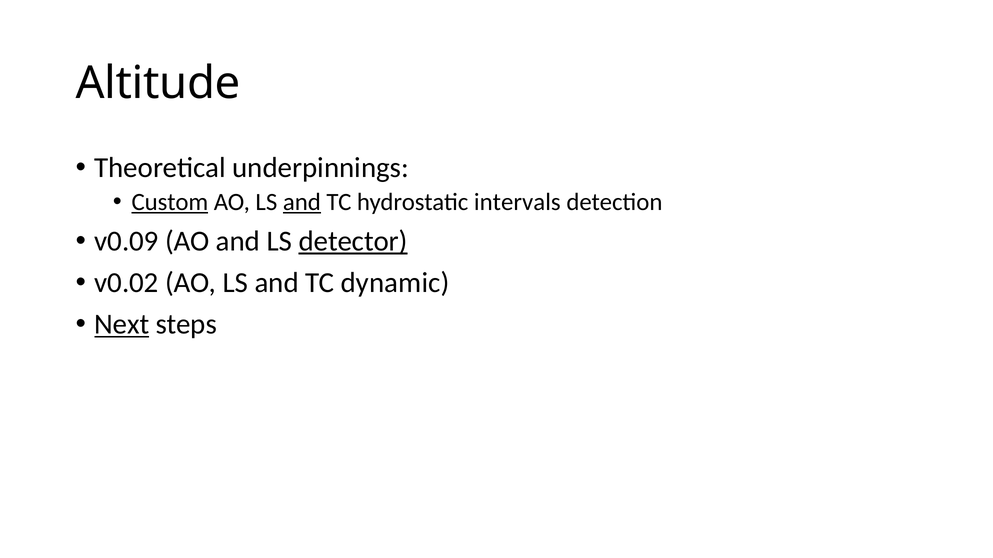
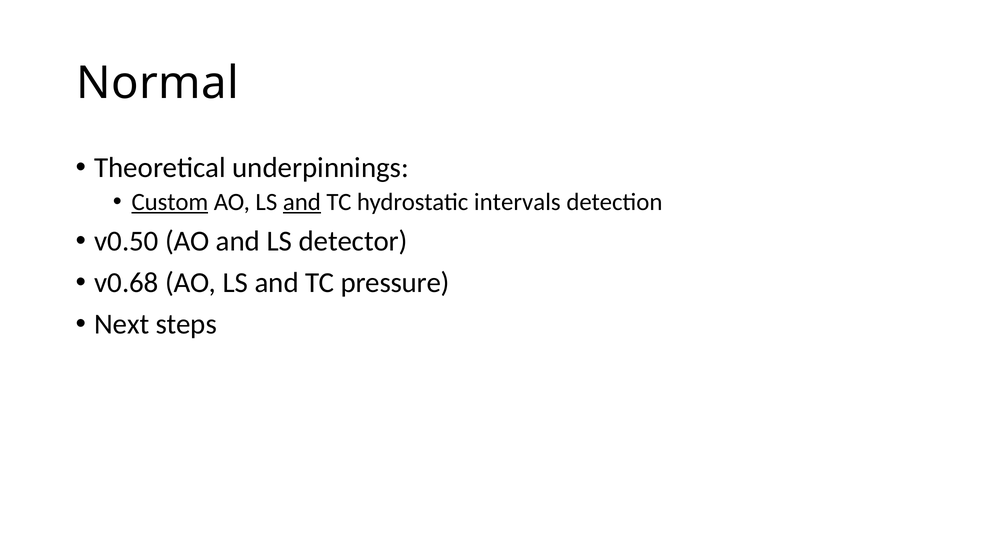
Altitude: Altitude -> Normal (158, 83)
v0.09: v0.09 -> v0.50 (126, 241)
detector underline: present -> none (353, 241)
v0.02: v0.02 -> v0.68 (126, 283)
dynamic: dynamic -> pressure (395, 283)
Next underline: present -> none (122, 325)
